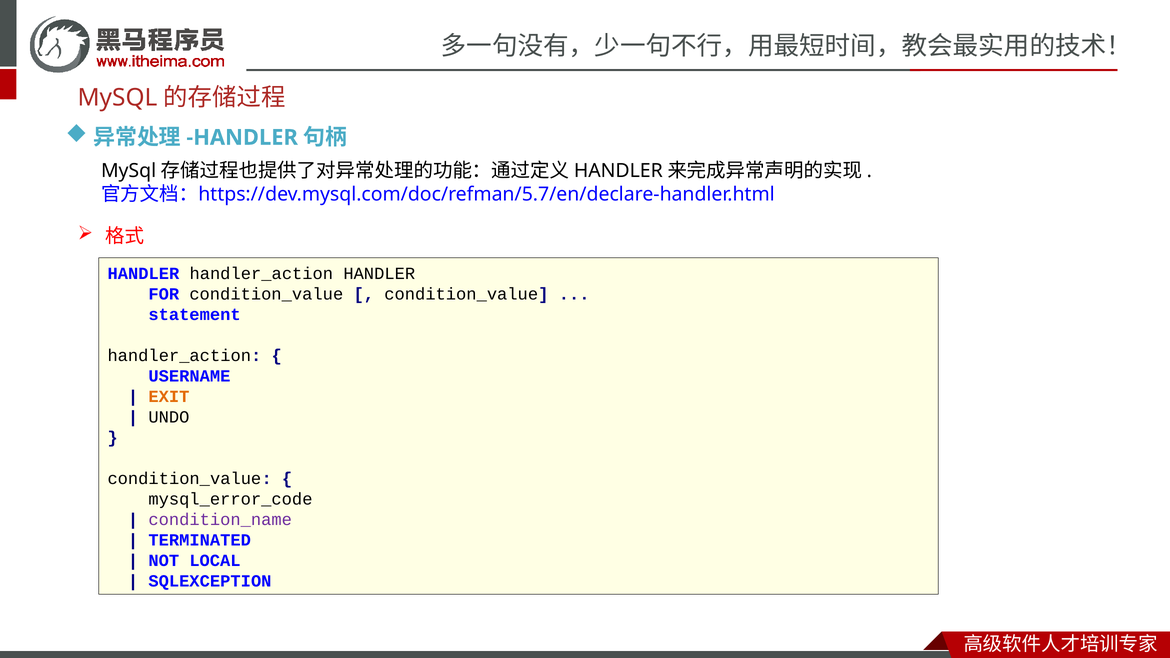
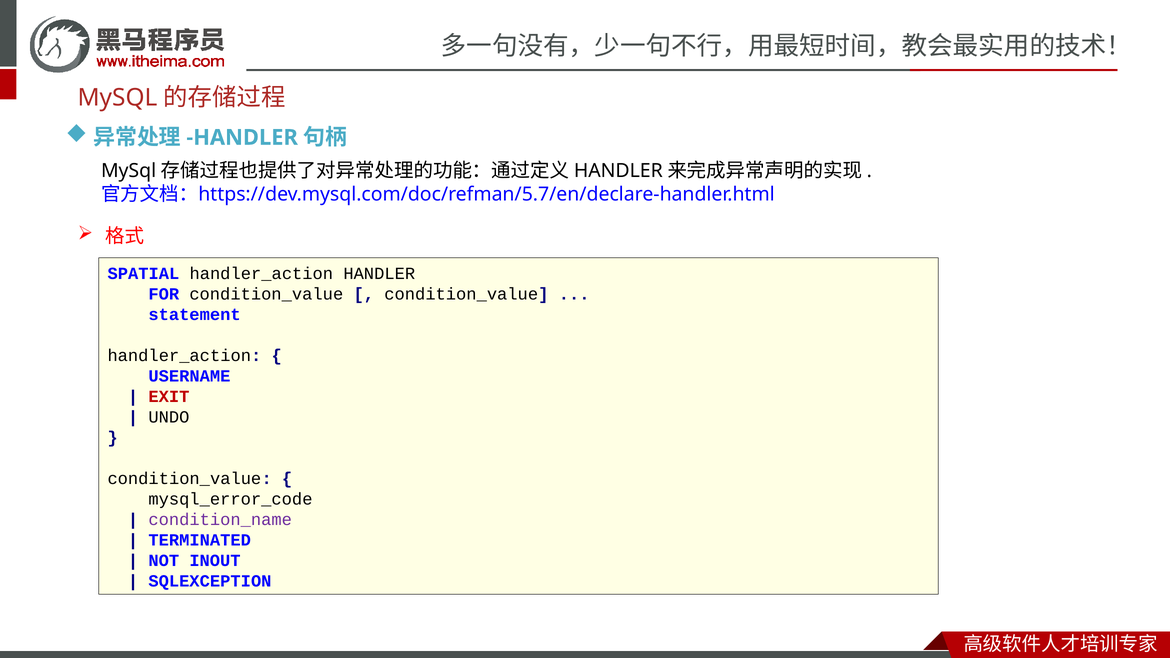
HANDLER: HANDLER -> SPATIAL (143, 274)
EXIT colour: orange -> red (169, 397)
LOCAL: LOCAL -> INOUT (215, 560)
